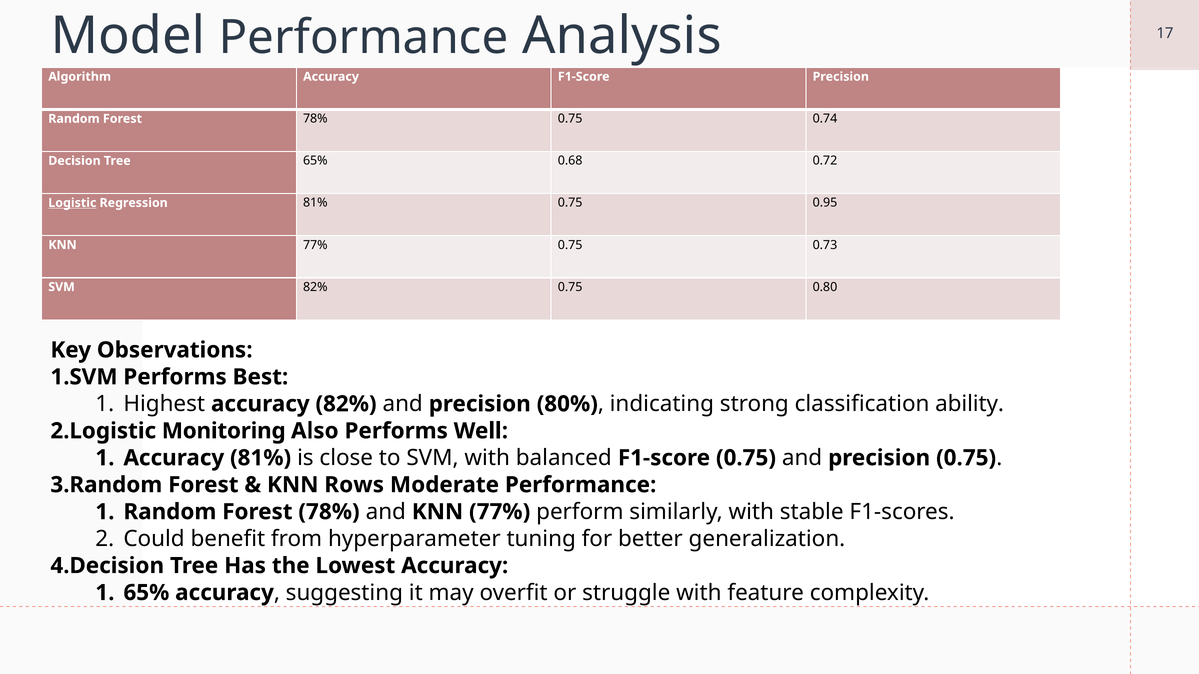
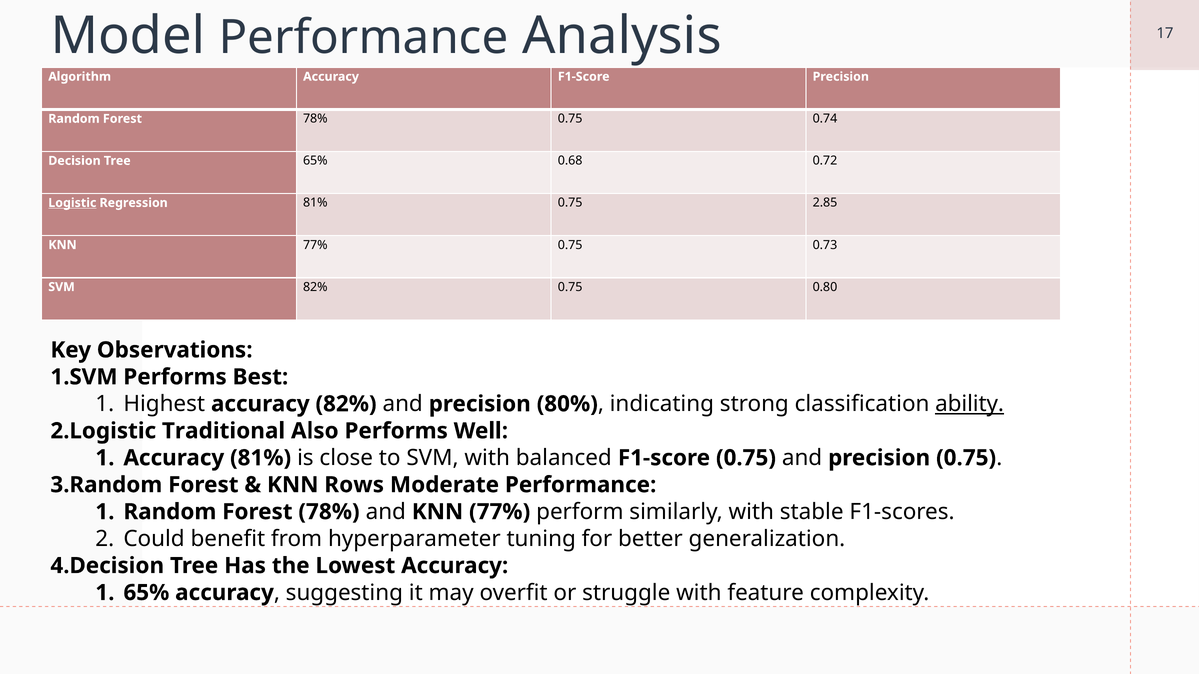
0.95: 0.95 -> 2.85 (825, 203)
ability underline: none -> present (970, 404)
Monitoring: Monitoring -> Traditional (224, 431)
